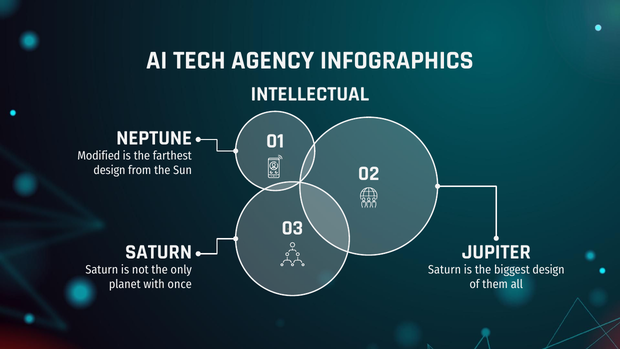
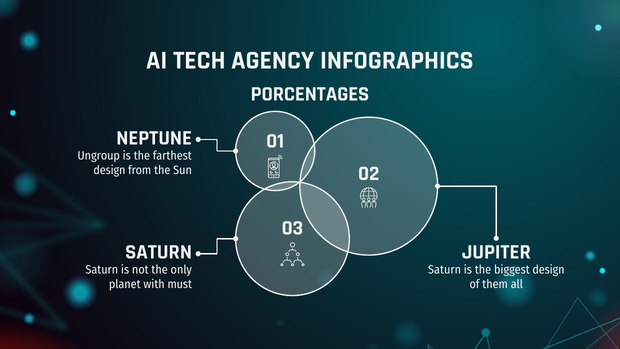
INTELLECTUAL: INTELLECTUAL -> PORCENTAGES (310, 94)
Modified: Modified -> Ungroup (99, 155)
once: once -> must (180, 284)
